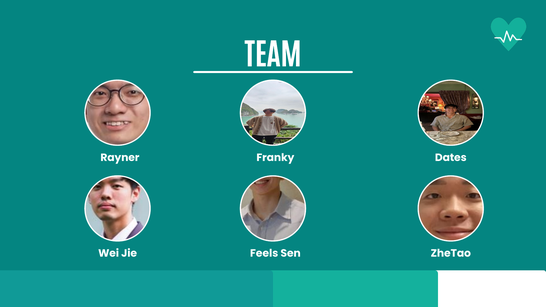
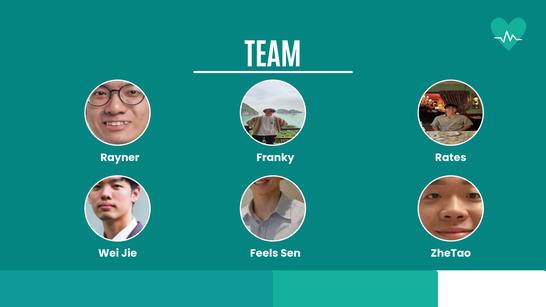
Dates: Dates -> Rates (451, 158)
